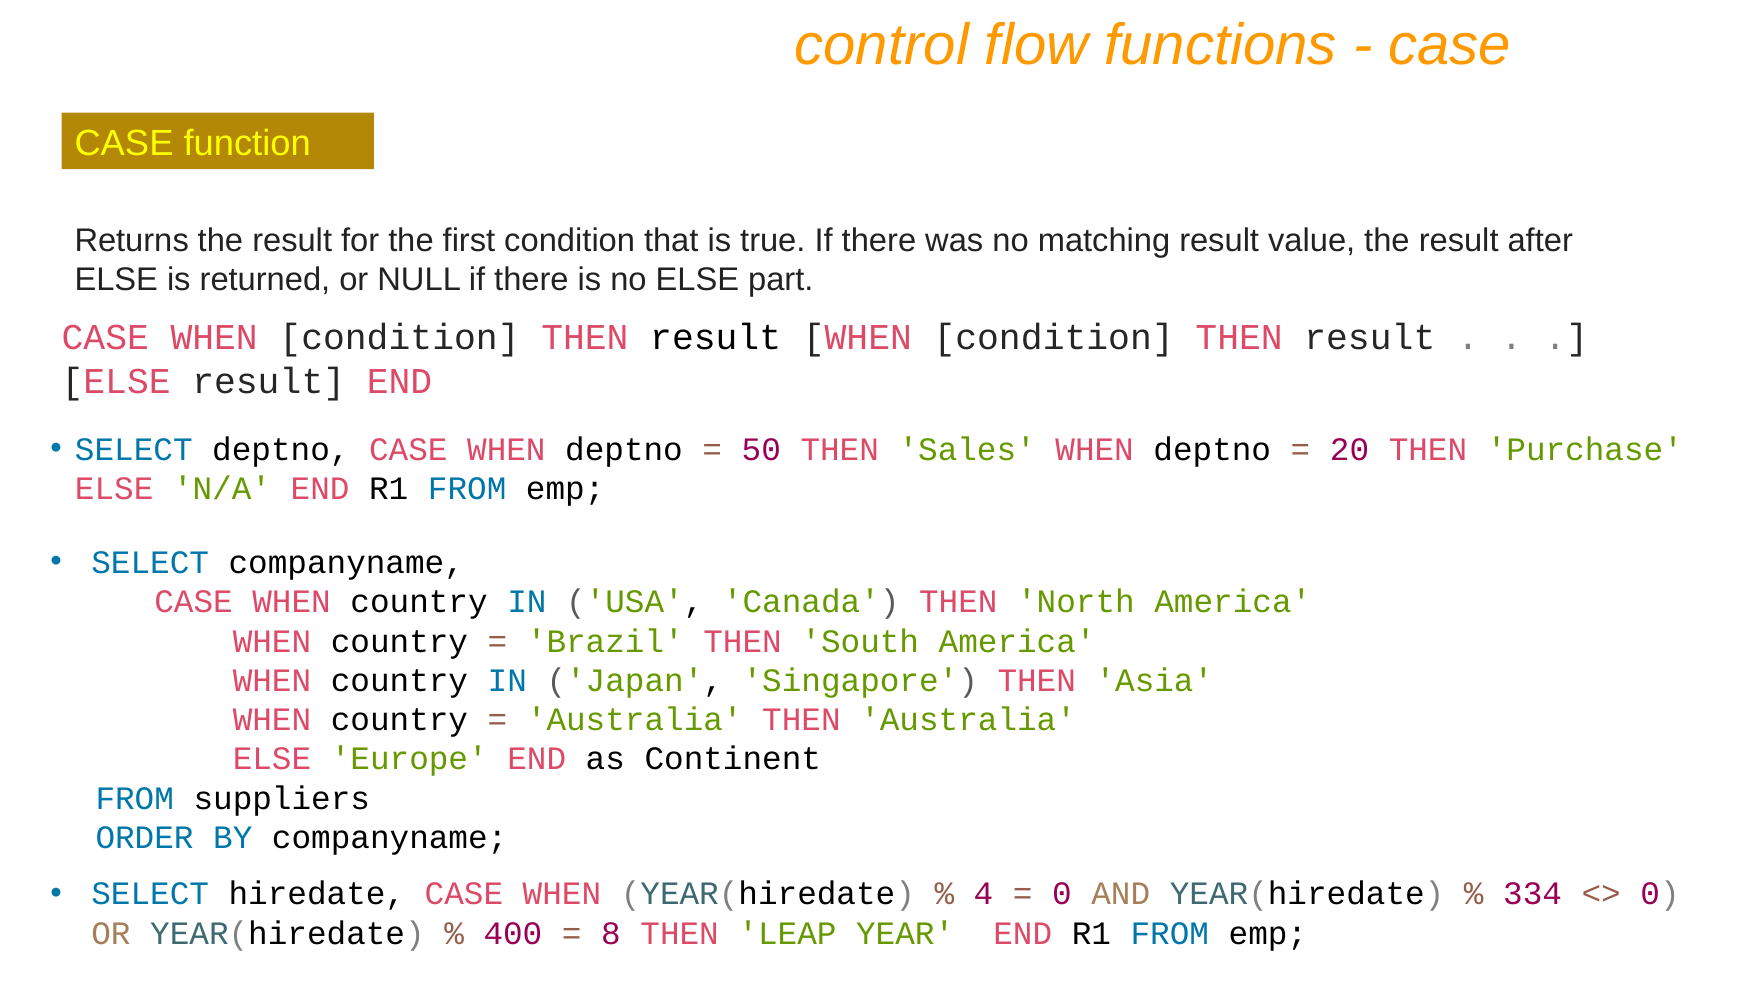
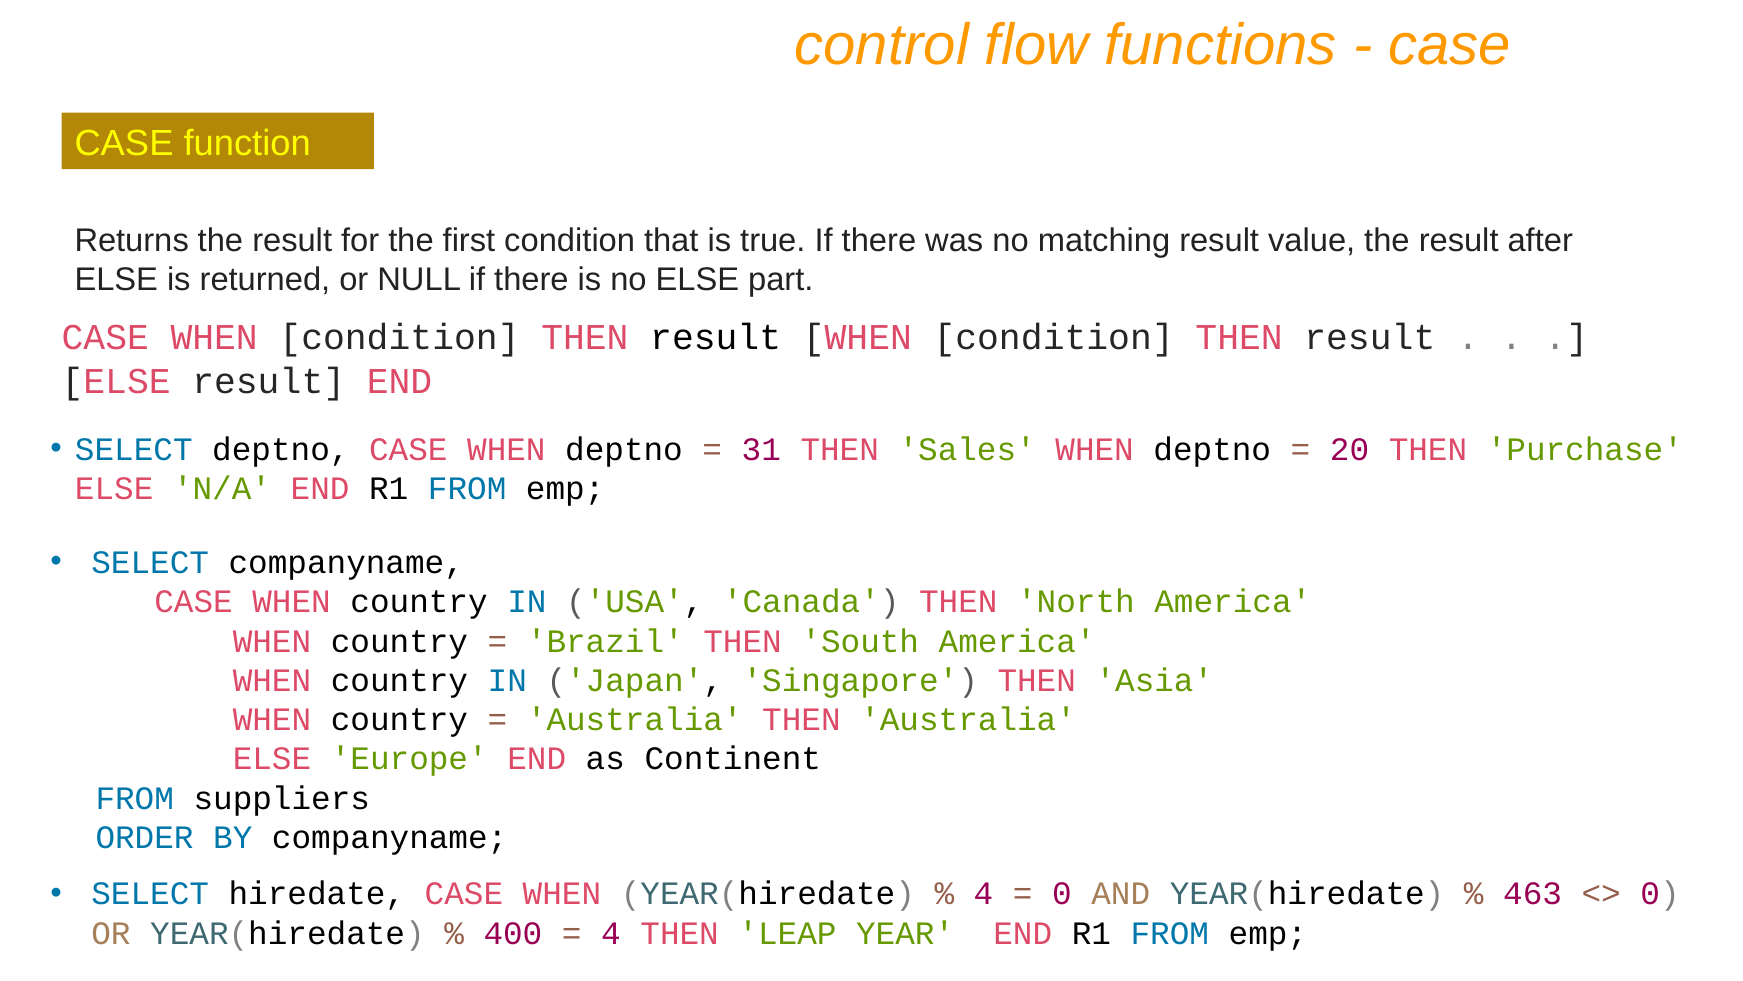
50: 50 -> 31 (761, 449)
334: 334 -> 463 (1533, 894)
8: 8 -> 4 (611, 933)
